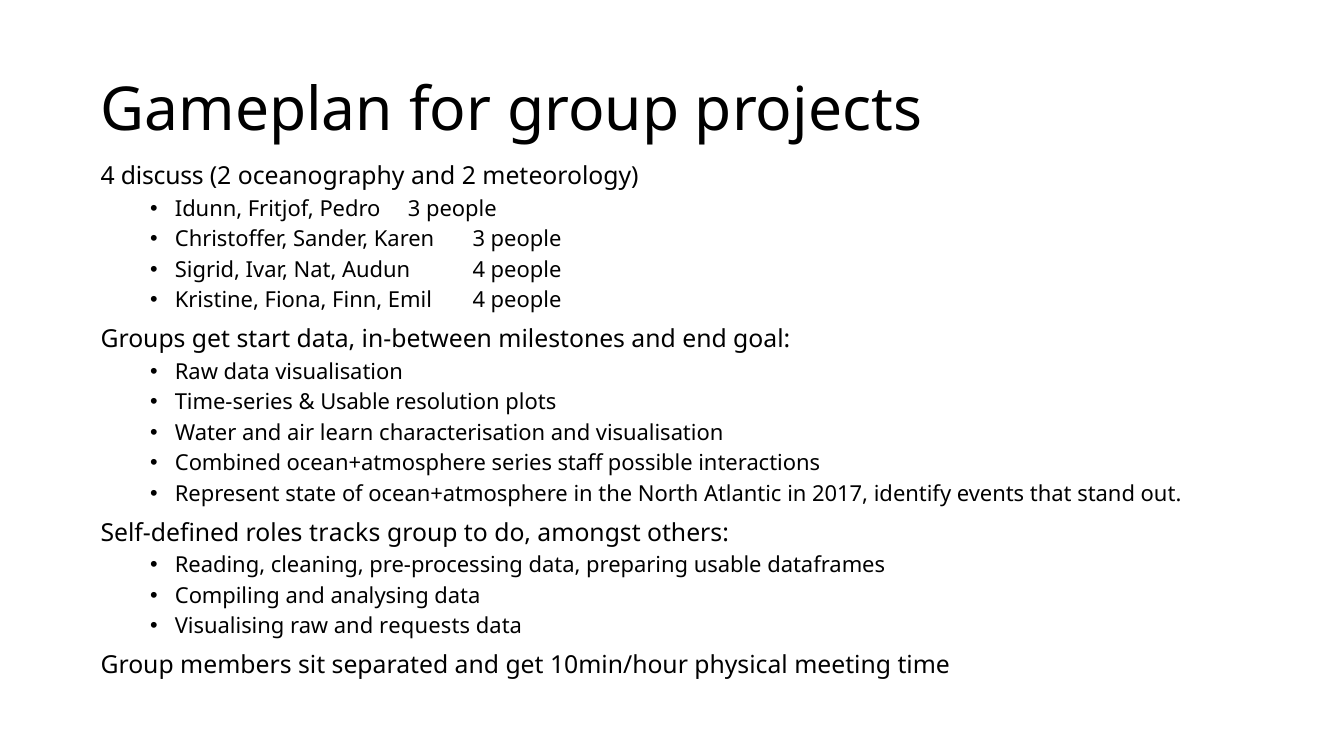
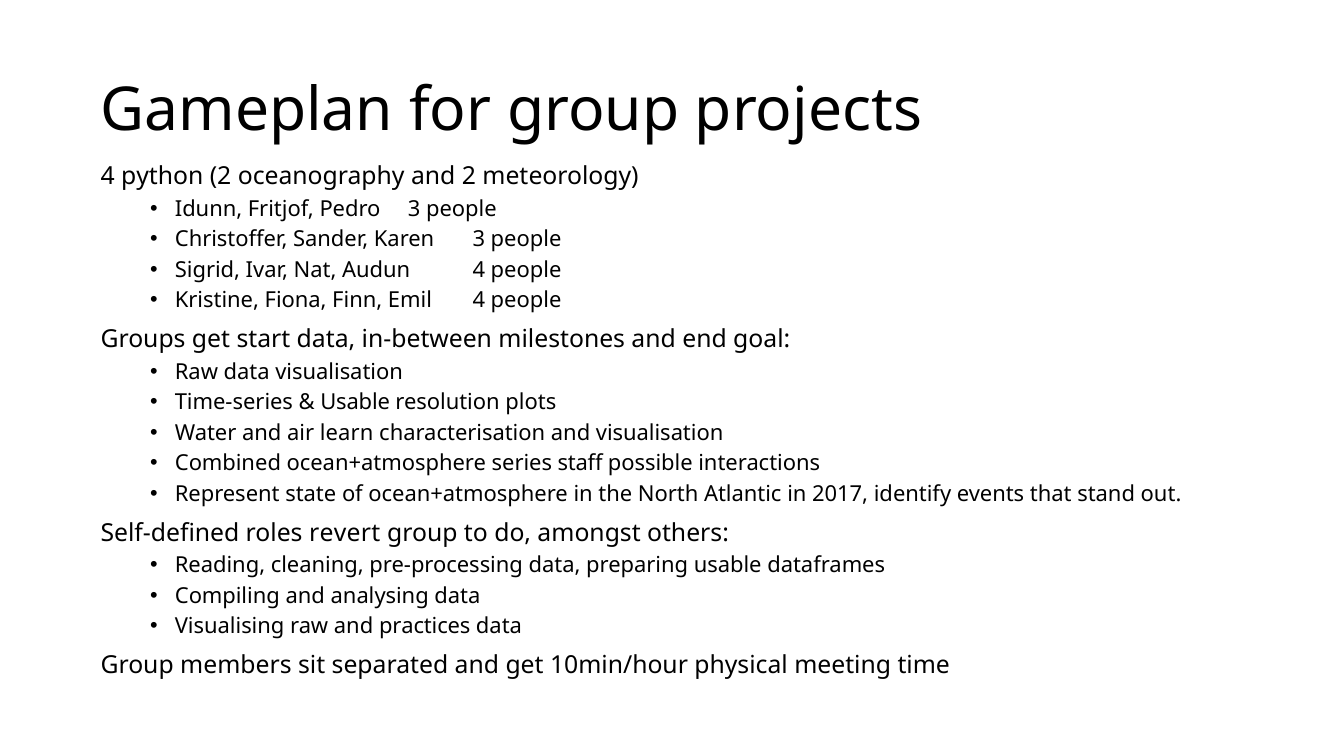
discuss: discuss -> python (162, 177)
tracks: tracks -> revert (345, 533)
requests: requests -> practices (425, 626)
